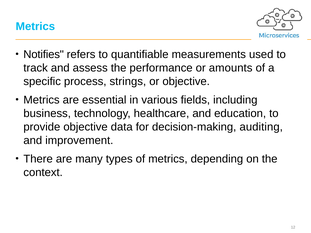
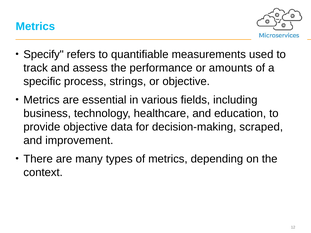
Notifies: Notifies -> Specify (44, 54)
auditing: auditing -> scraped (261, 127)
